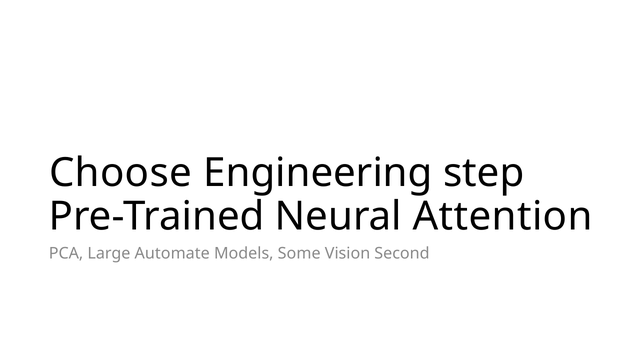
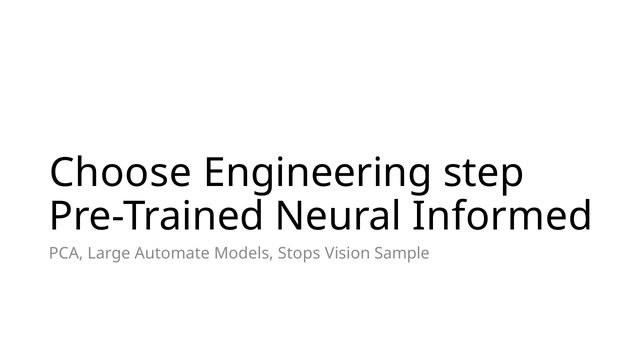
Attention: Attention -> Informed (503, 217)
Some: Some -> Stops (299, 253)
Second: Second -> Sample (402, 253)
